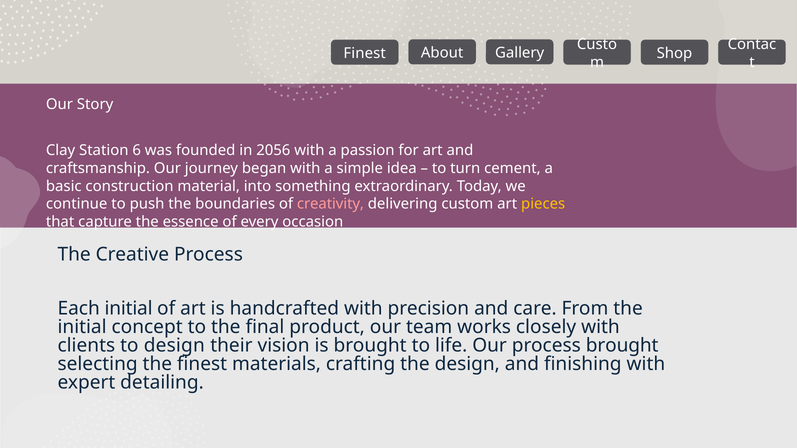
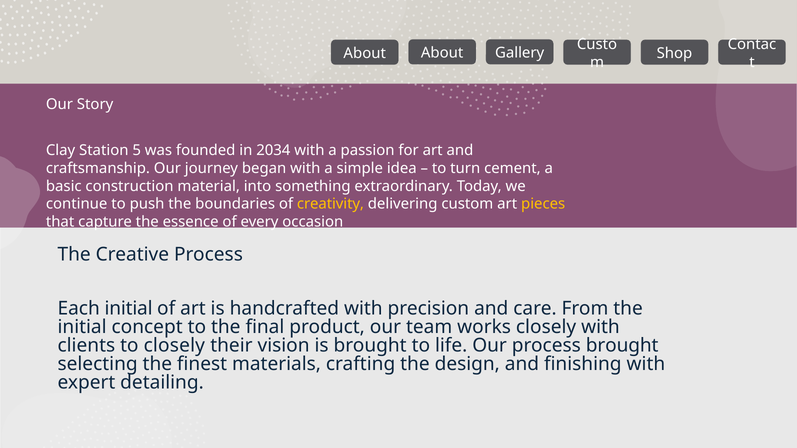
Finest: Finest -> About (365, 53)
6: 6 -> 5 (137, 150)
2056: 2056 -> 2034 (273, 150)
creativity colour: pink -> yellow (330, 204)
to design: design -> closely (174, 346)
